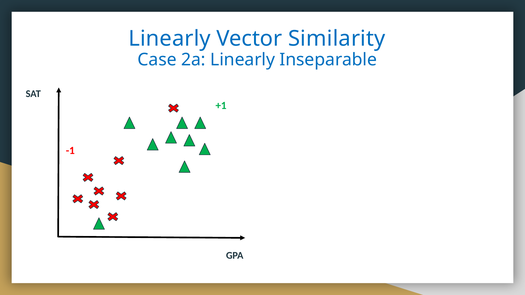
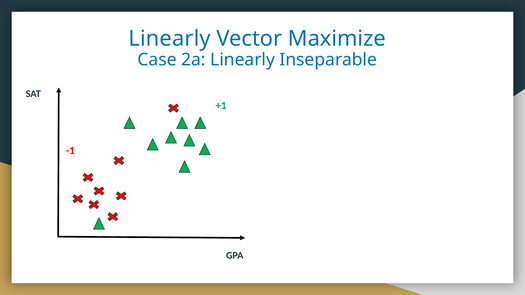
Similarity: Similarity -> Maximize (337, 39)
